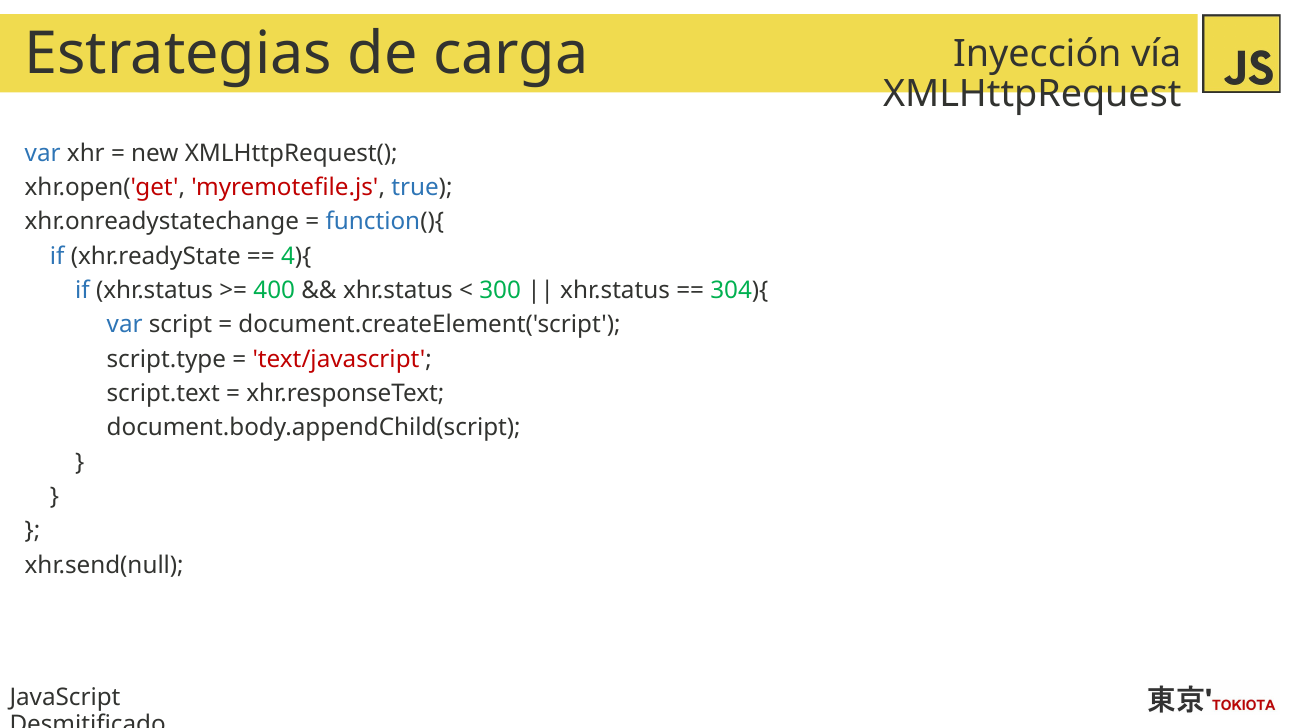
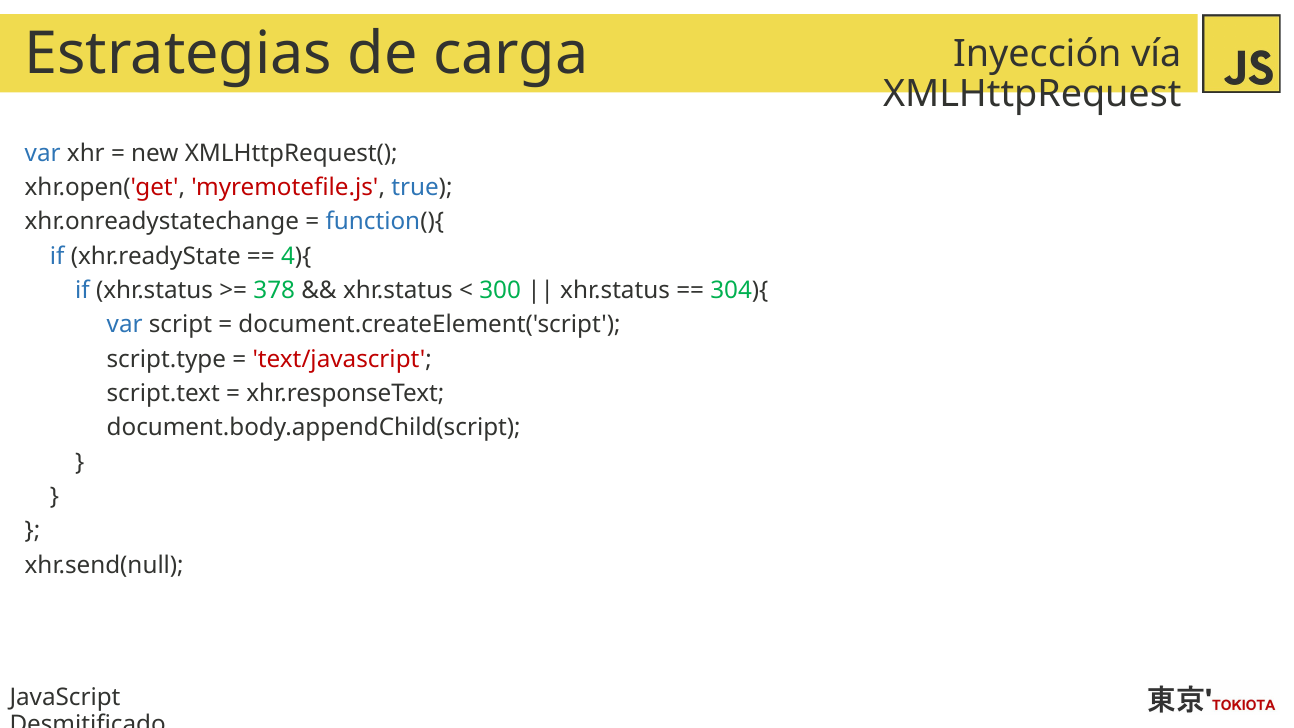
400: 400 -> 378 (274, 290)
